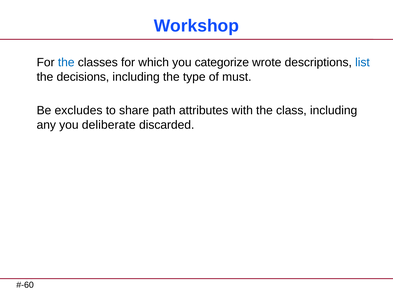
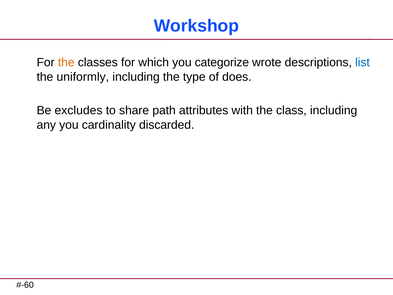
the colour: blue -> orange (66, 62)
decisions: decisions -> uniformly (83, 77)
must: must -> does (237, 77)
deliberate: deliberate -> cardinality (109, 125)
